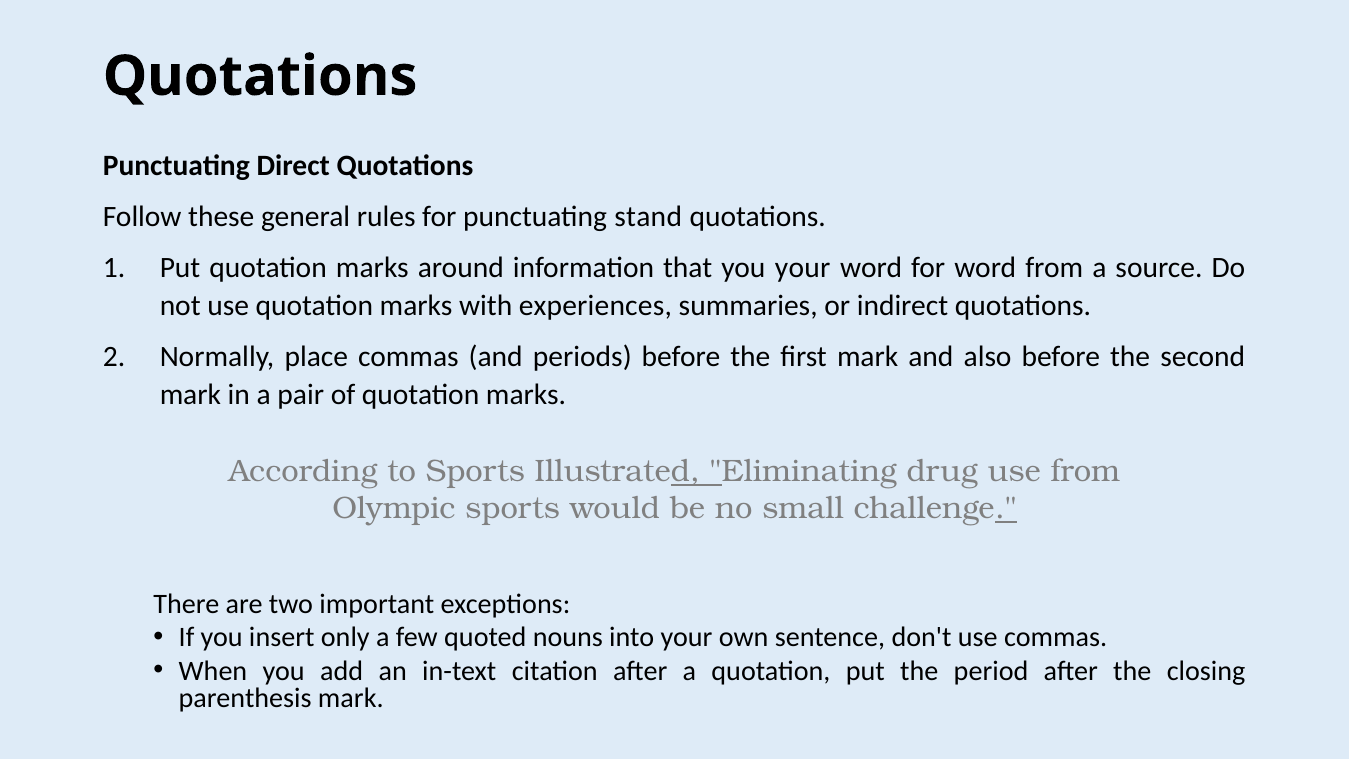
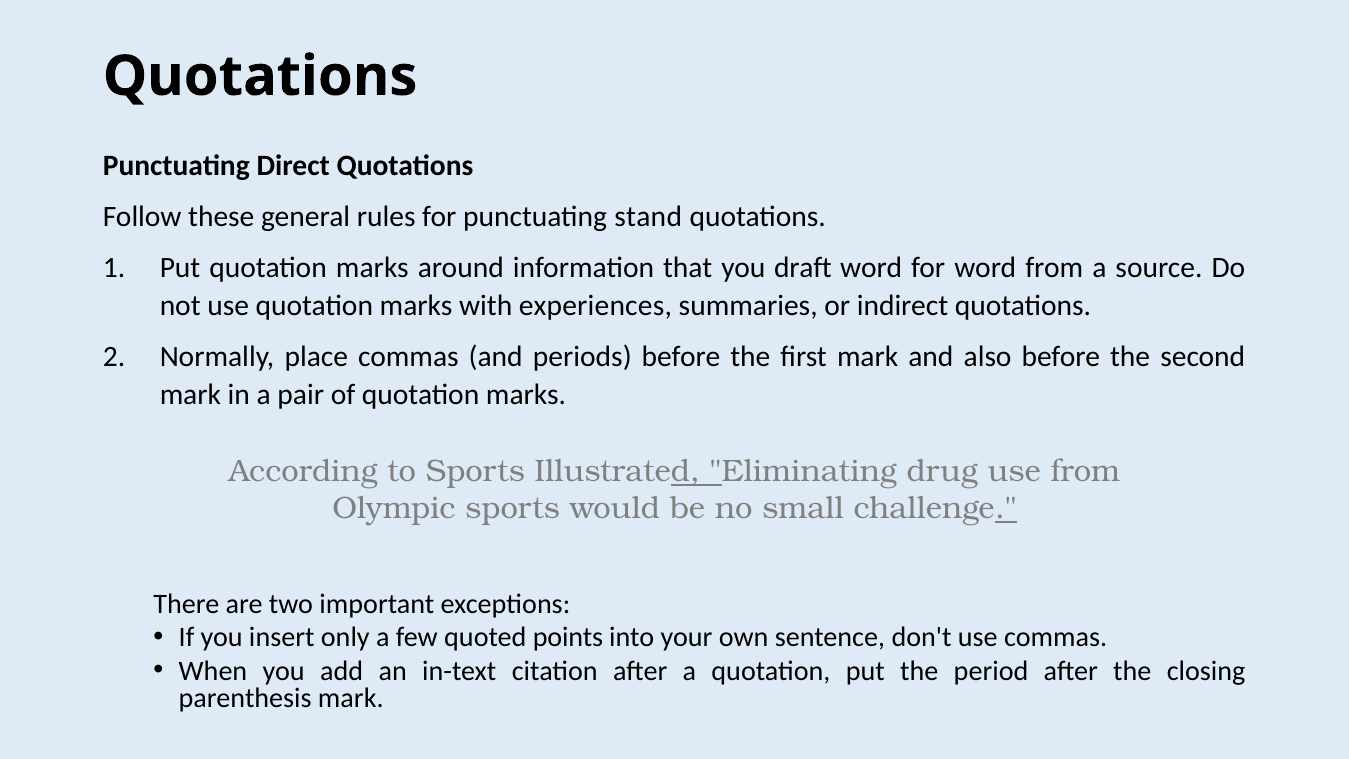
you your: your -> draft (803, 268)
nouns: nouns -> points (568, 637)
